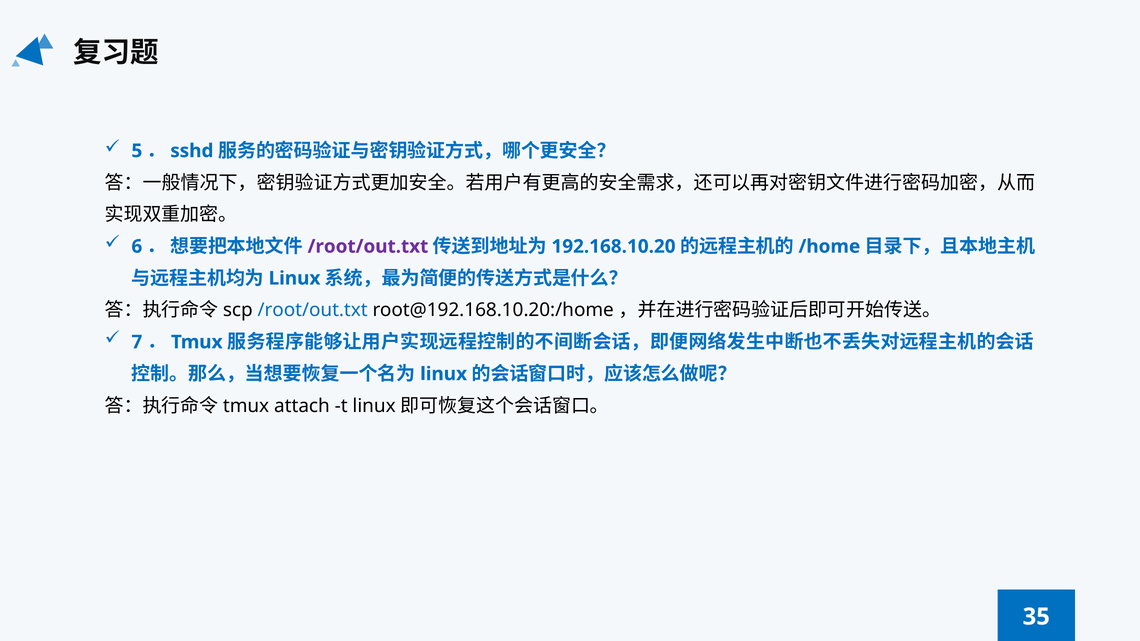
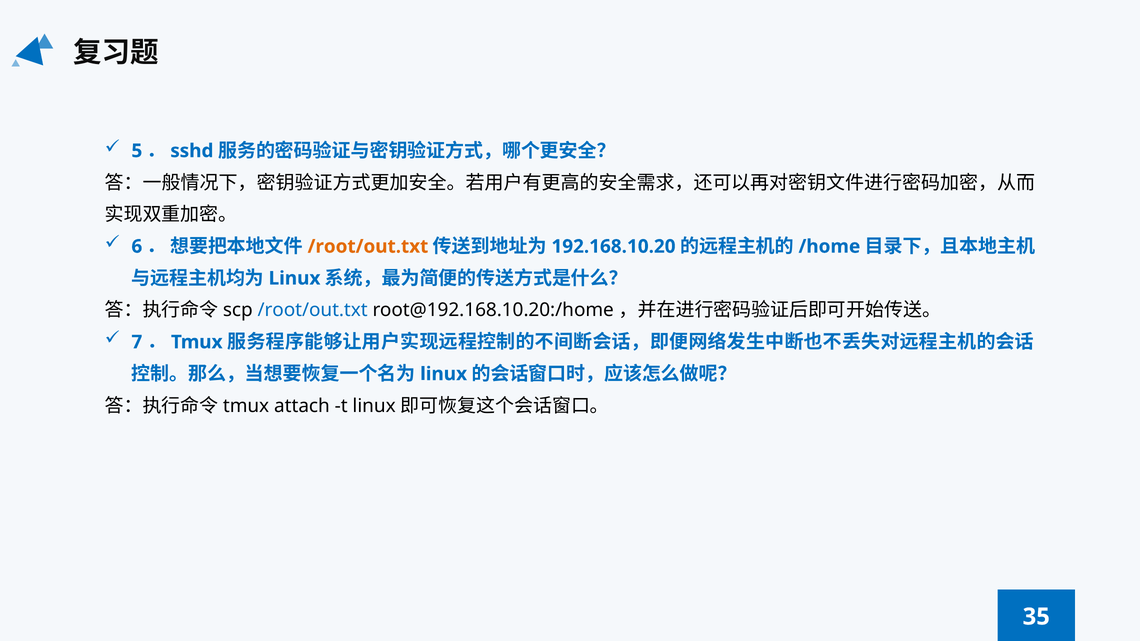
/root/out.txt colour: purple -> orange (368, 247)
